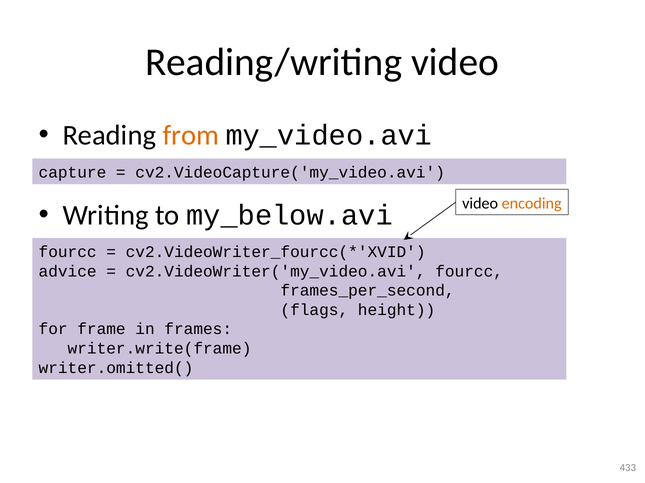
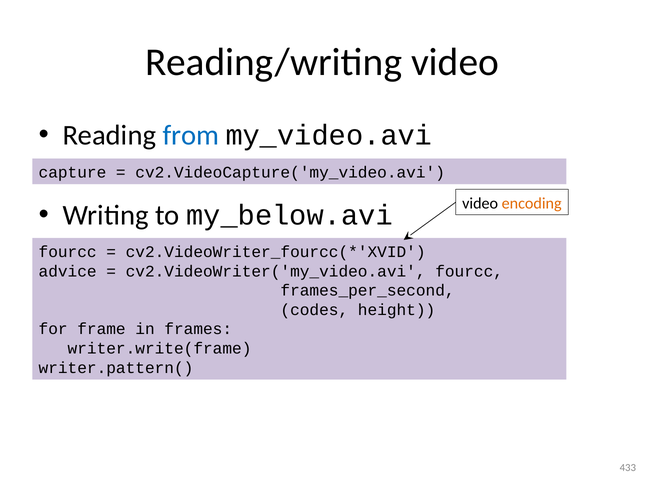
from colour: orange -> blue (191, 135)
flags: flags -> codes (314, 310)
writer.omitted(: writer.omitted( -> writer.pattern( (116, 368)
